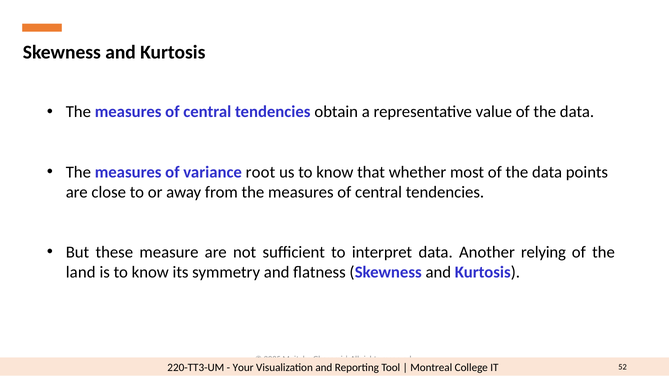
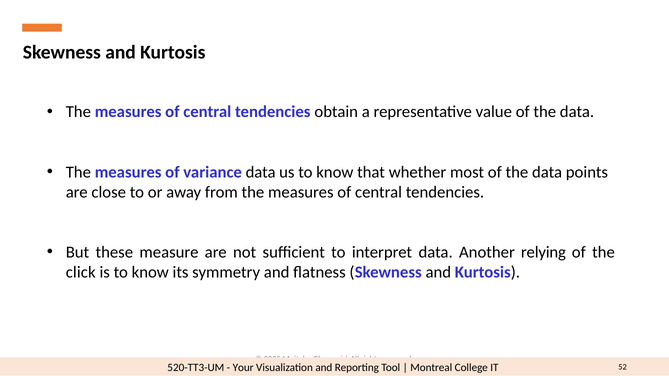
variance root: root -> data (261, 172)
land: land -> click (81, 273)
220-TT3-UM: 220-TT3-UM -> 520-TT3-UM (196, 368)
